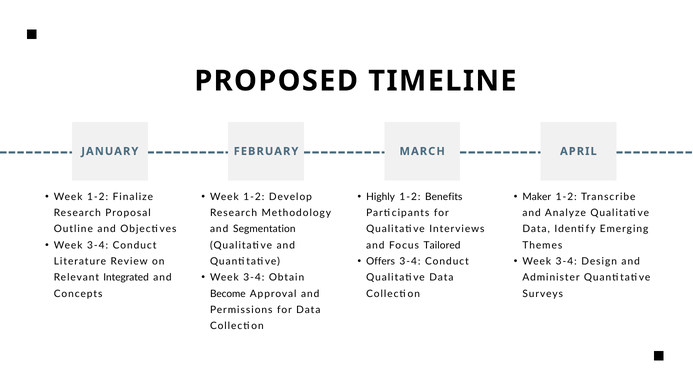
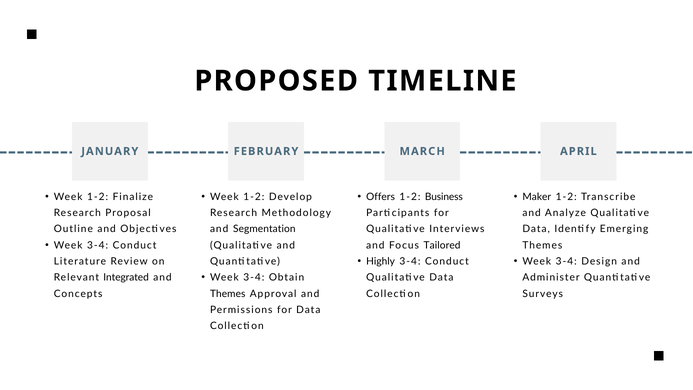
Highly: Highly -> Offers (381, 197)
Benefits: Benefits -> Business (444, 197)
Offers: Offers -> Highly (381, 261)
Become: Become -> Themes (228, 294)
